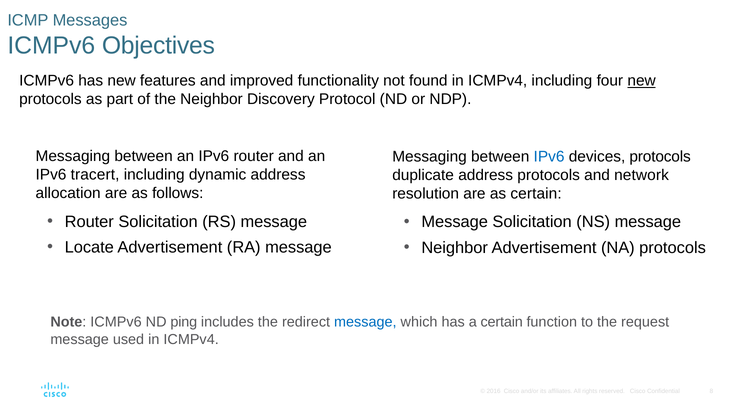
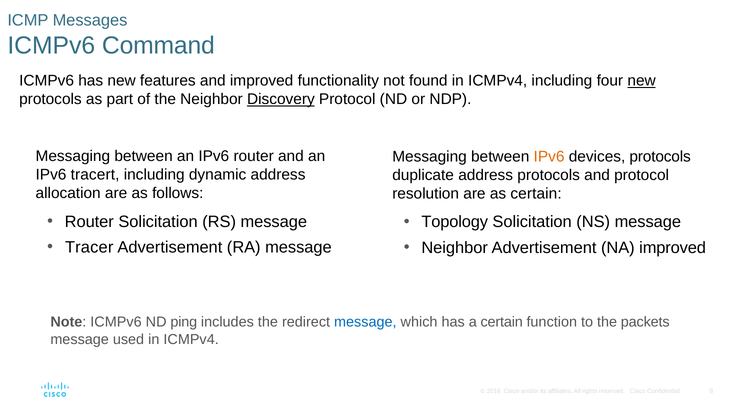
Objectives: Objectives -> Command (158, 46)
Discovery underline: none -> present (281, 99)
IPv6 colour: blue -> orange (549, 156)
and network: network -> protocol (642, 175)
Message: Message -> Topology (455, 222)
Locate: Locate -> Tracer (89, 247)
NA protocols: protocols -> improved (673, 248)
request: request -> packets (645, 322)
